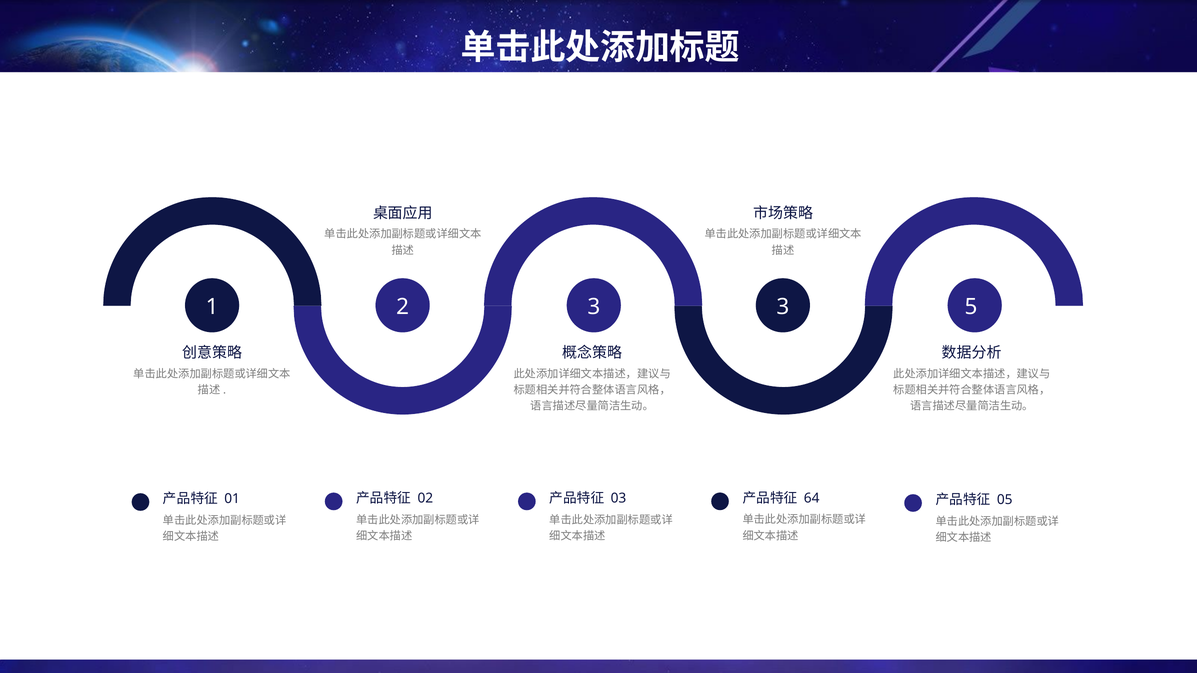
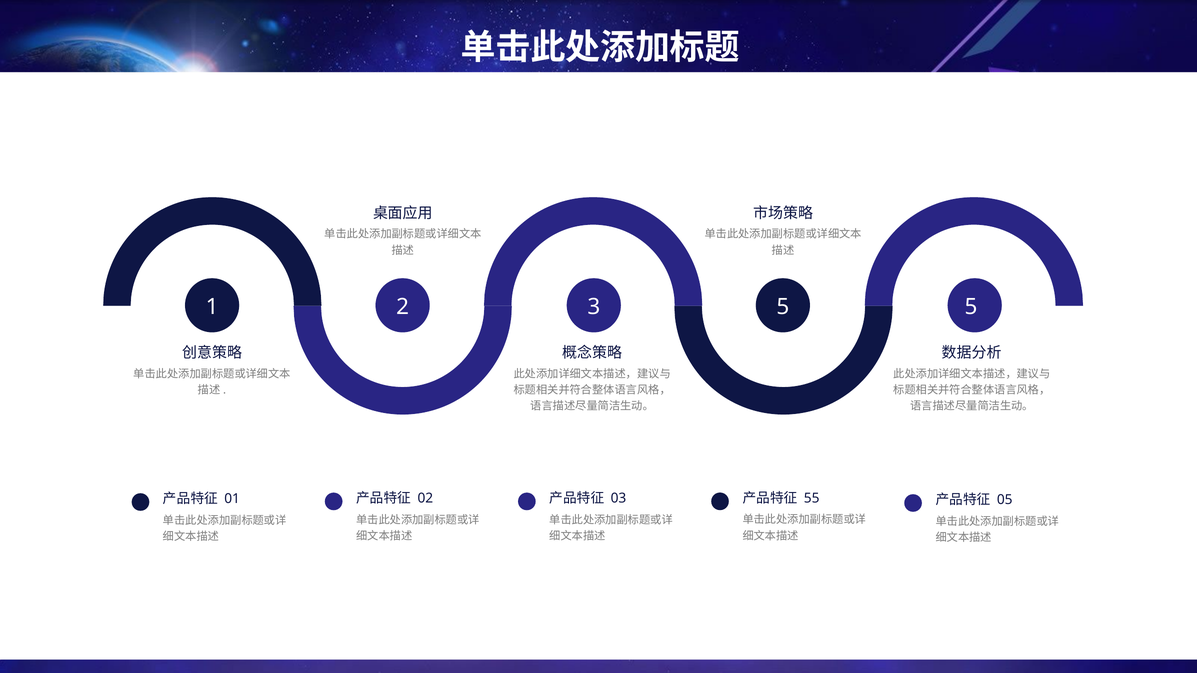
3 3: 3 -> 5 (783, 307)
64: 64 -> 55 (812, 498)
